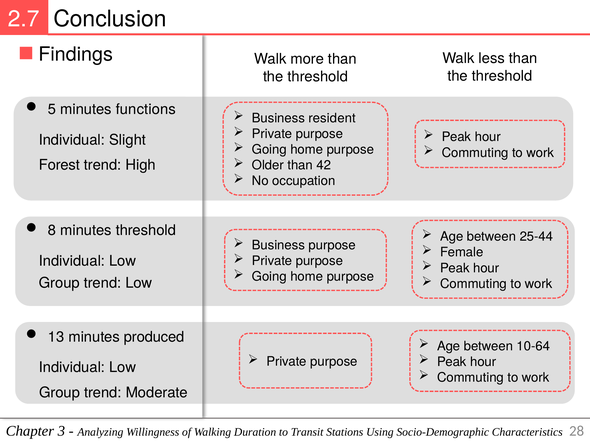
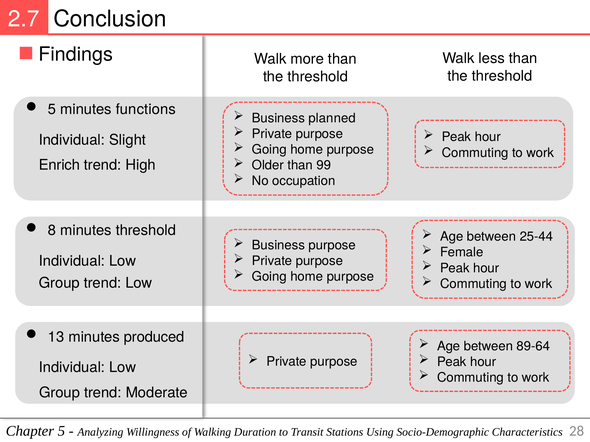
resident: resident -> planned (332, 118)
42: 42 -> 99 (324, 165)
Forest: Forest -> Enrich (59, 165)
10-64: 10-64 -> 89-64 (533, 346)
Chapter 3: 3 -> 5 (61, 431)
